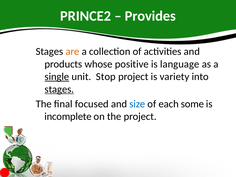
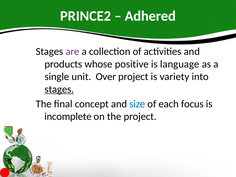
Provides: Provides -> Adhered (150, 16)
are colour: orange -> purple (72, 51)
single underline: present -> none (57, 77)
Stop: Stop -> Over (106, 77)
focused: focused -> concept (92, 104)
some: some -> focus (192, 104)
